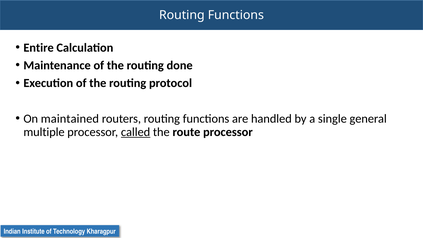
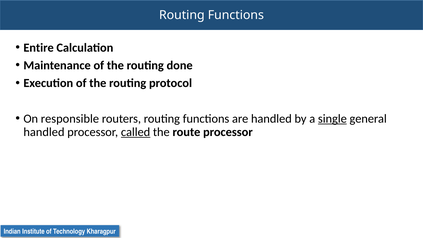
maintained: maintained -> responsible (70, 119)
single underline: none -> present (332, 119)
multiple: multiple -> handled (44, 132)
